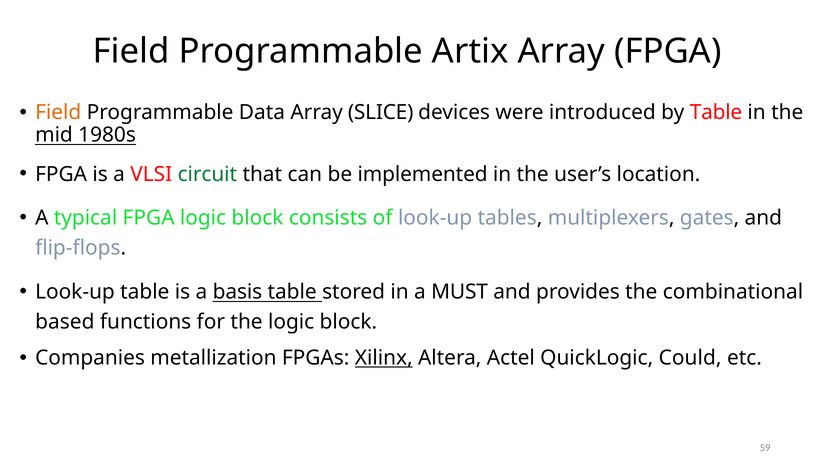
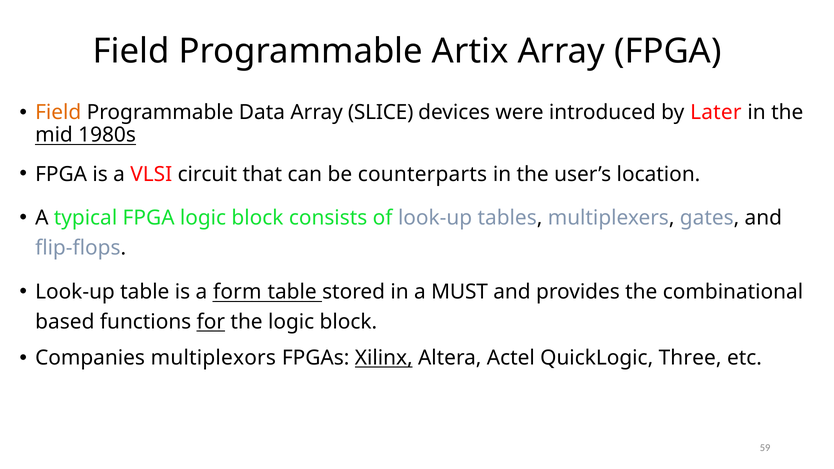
by Table: Table -> Later (716, 113)
circuit colour: green -> black (207, 174)
implemented: implemented -> counterparts (422, 174)
basis: basis -> form (237, 292)
for underline: none -> present (211, 322)
metallization: metallization -> multiplexors (213, 358)
Could: Could -> Three (690, 358)
